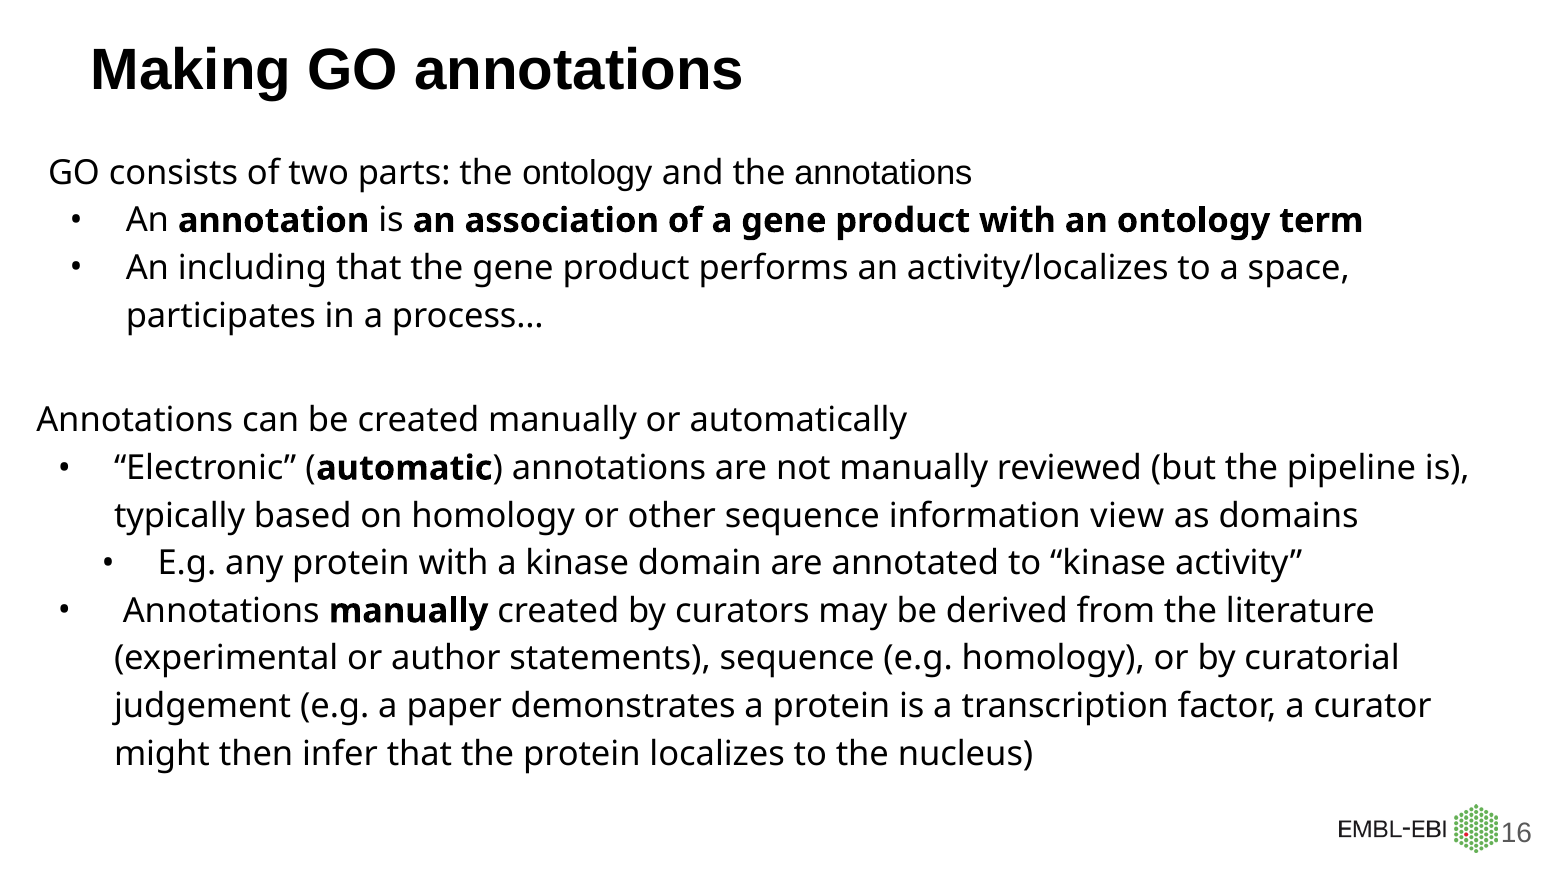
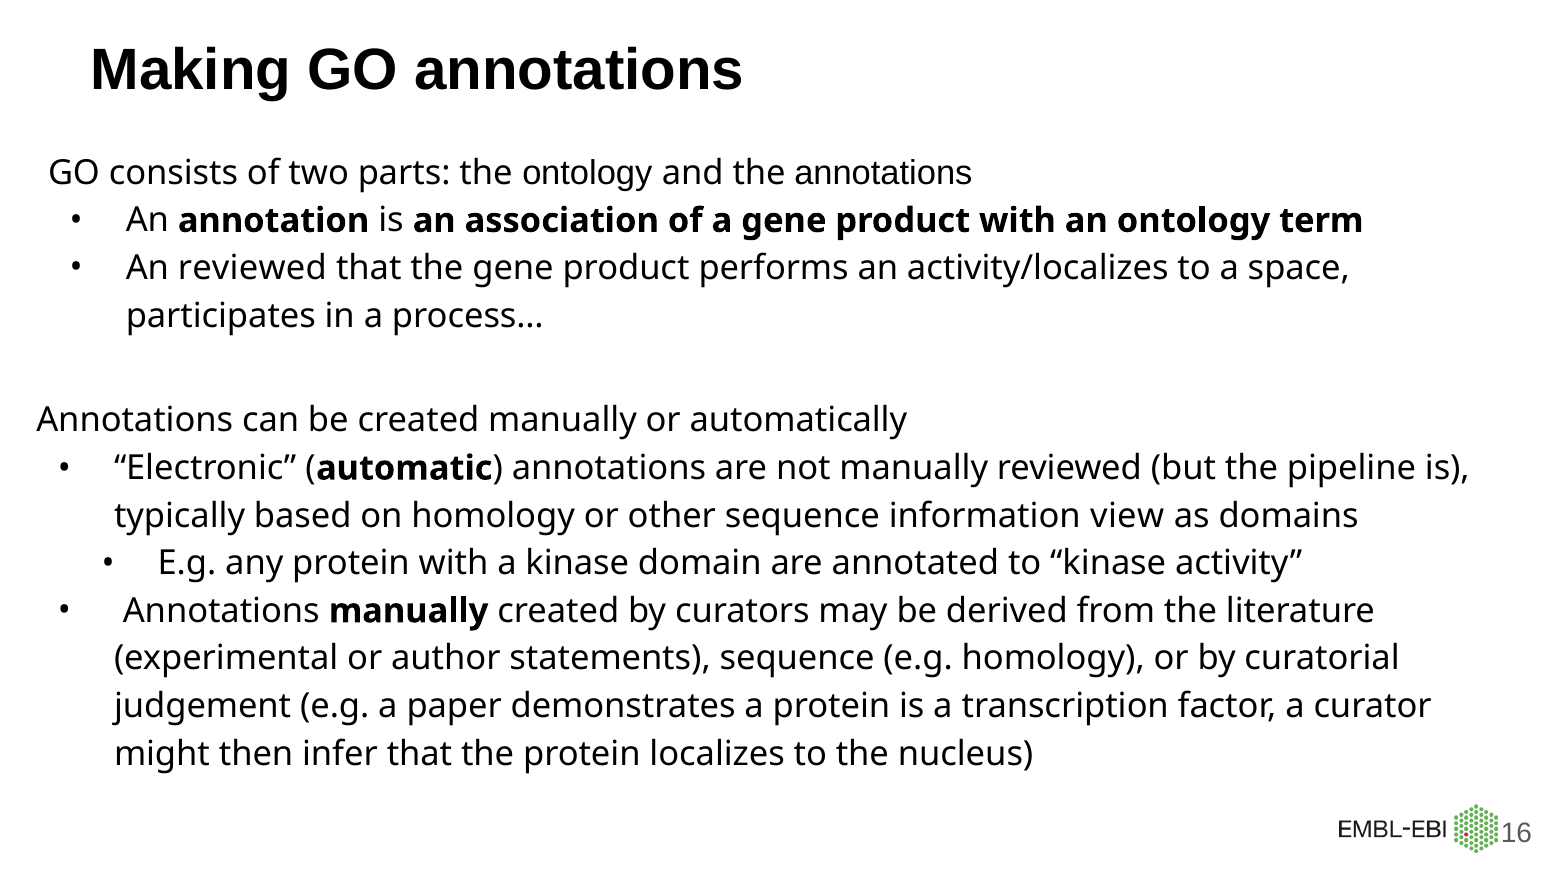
An including: including -> reviewed (252, 268)
